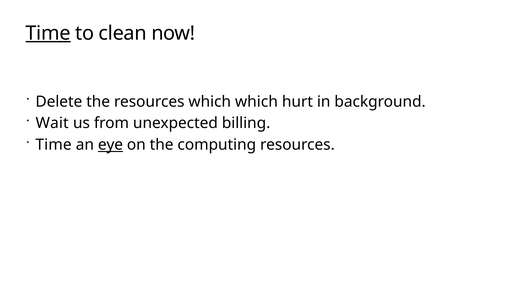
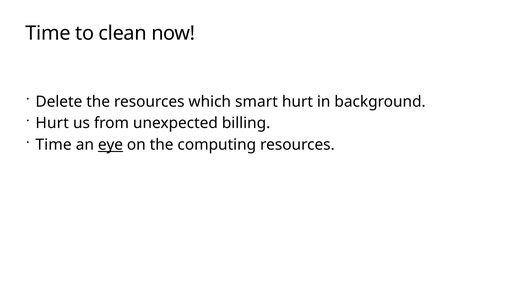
Time underline: present -> none (48, 33)
which which: which -> smart (256, 101)
Wait: Wait -> Hurt (52, 123)
